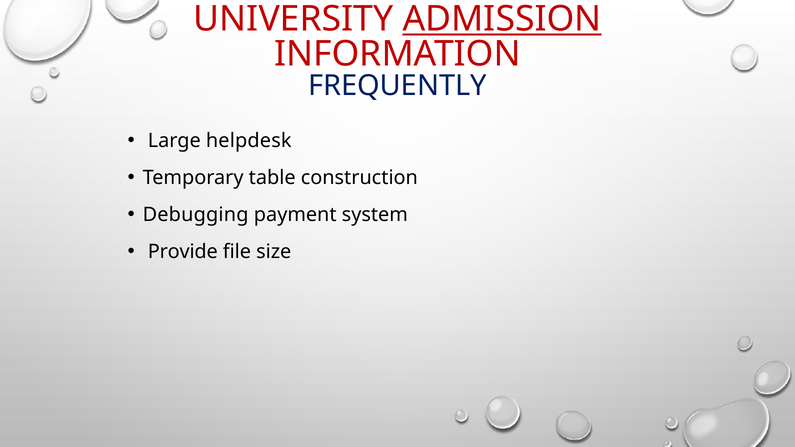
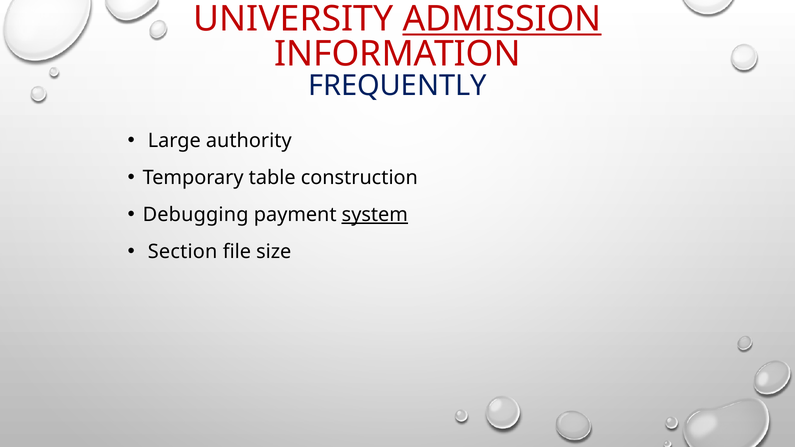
helpdesk: helpdesk -> authority (249, 141)
system underline: none -> present (375, 215)
Provide: Provide -> Section (183, 252)
